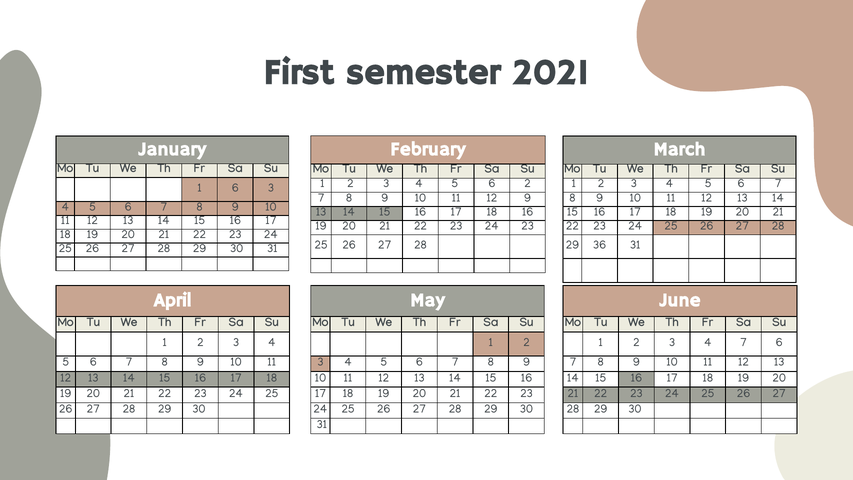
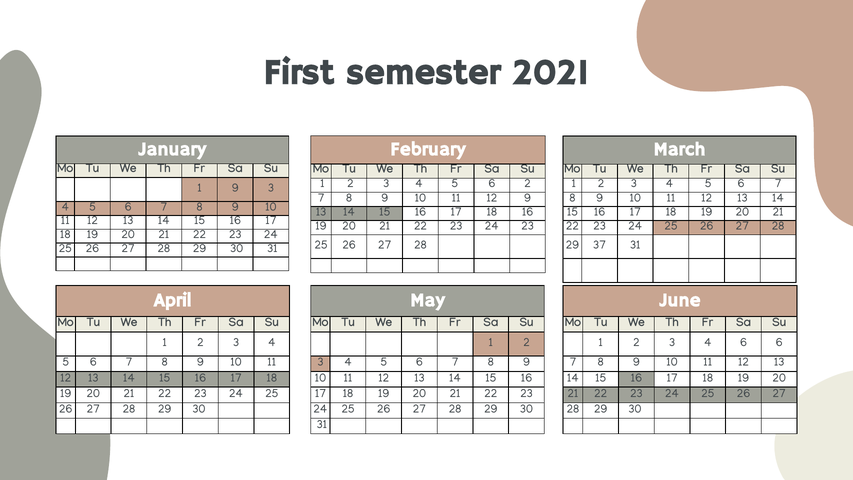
1 6: 6 -> 9 (235, 188)
36: 36 -> 37 (600, 245)
4 7: 7 -> 6 (744, 342)
